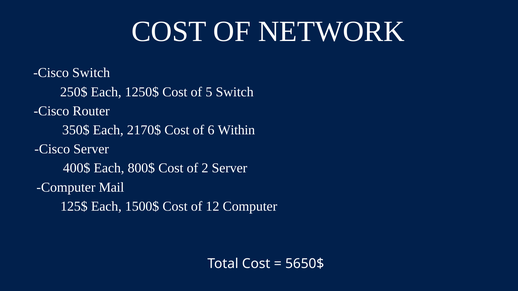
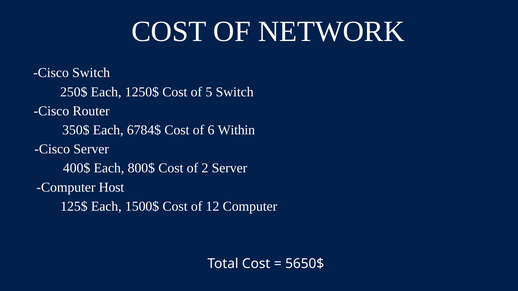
2170$: 2170$ -> 6784$ (144, 130)
Mail: Mail -> Host (111, 187)
